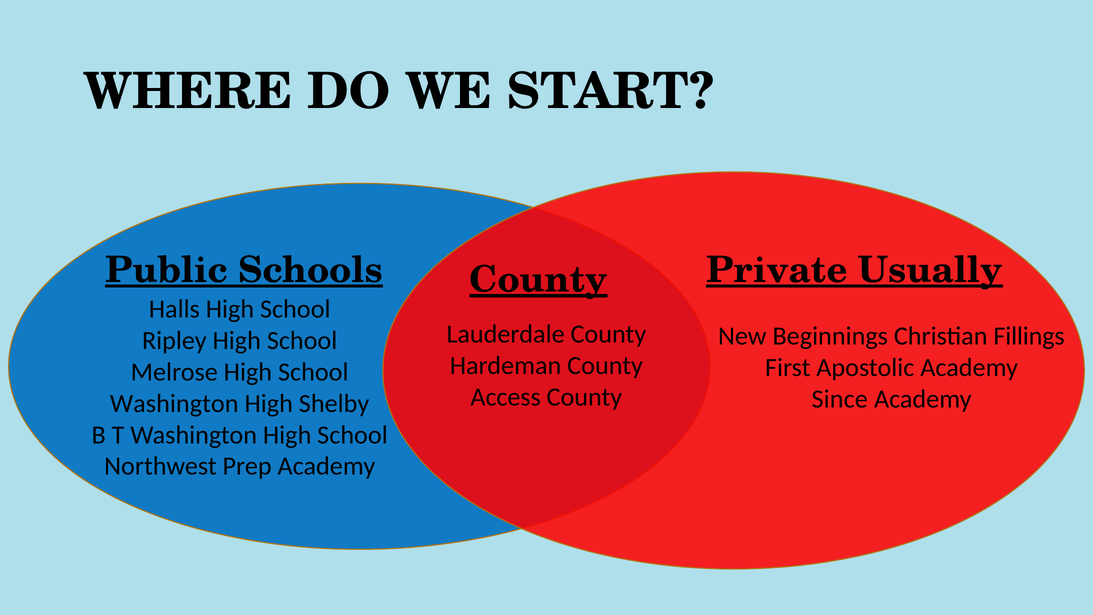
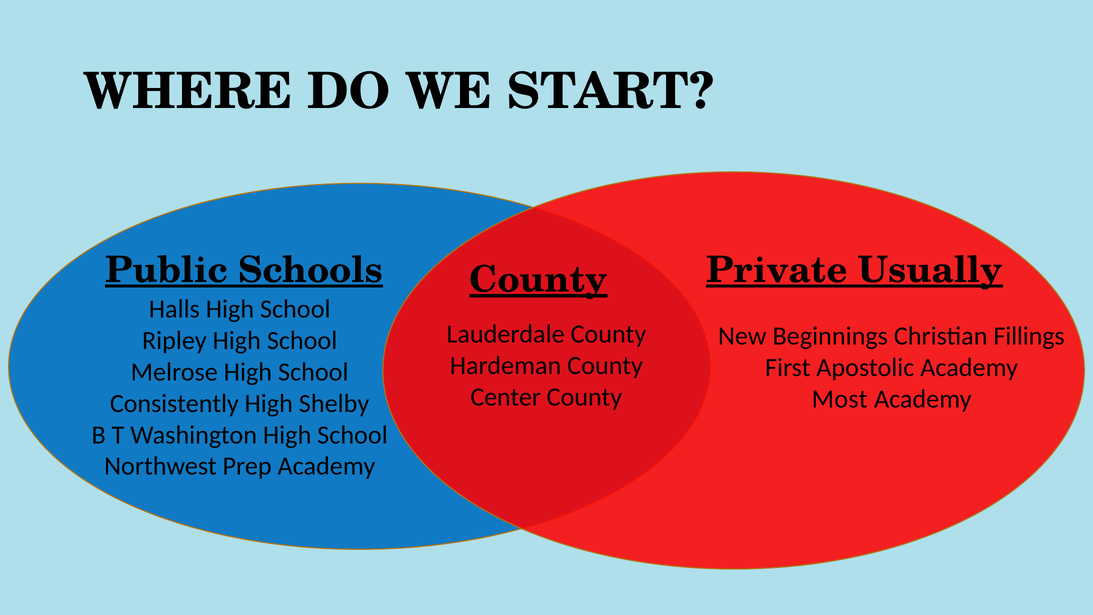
Access: Access -> Center (506, 397)
Since: Since -> Most (840, 399)
Washington: Washington -> Consistently (174, 403)
